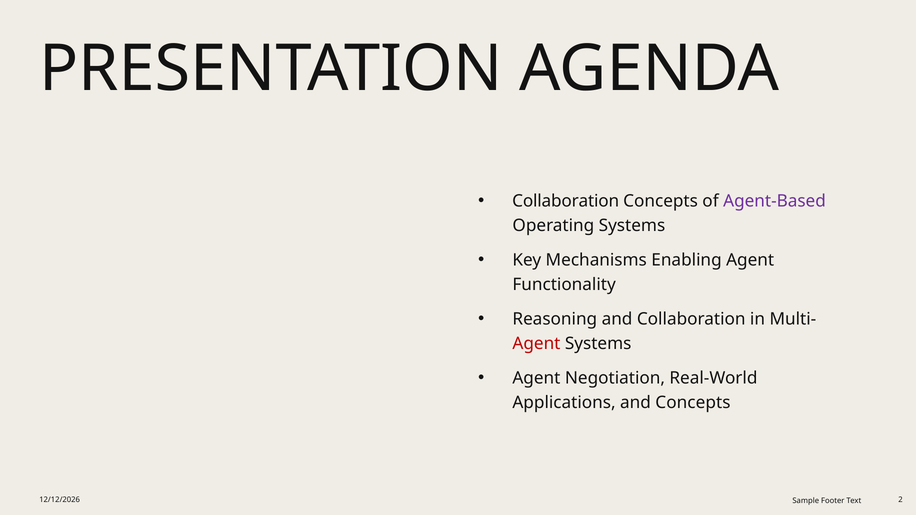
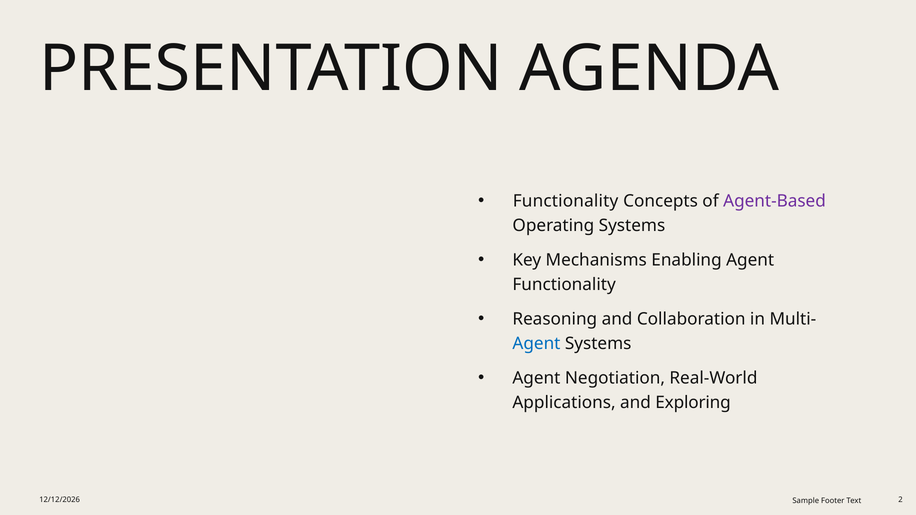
Collaboration: Collaboration -> Functionality (566, 201)
Agent colour: red -> blue (536, 344)
and Concepts: Concepts -> Exploring (693, 403)
